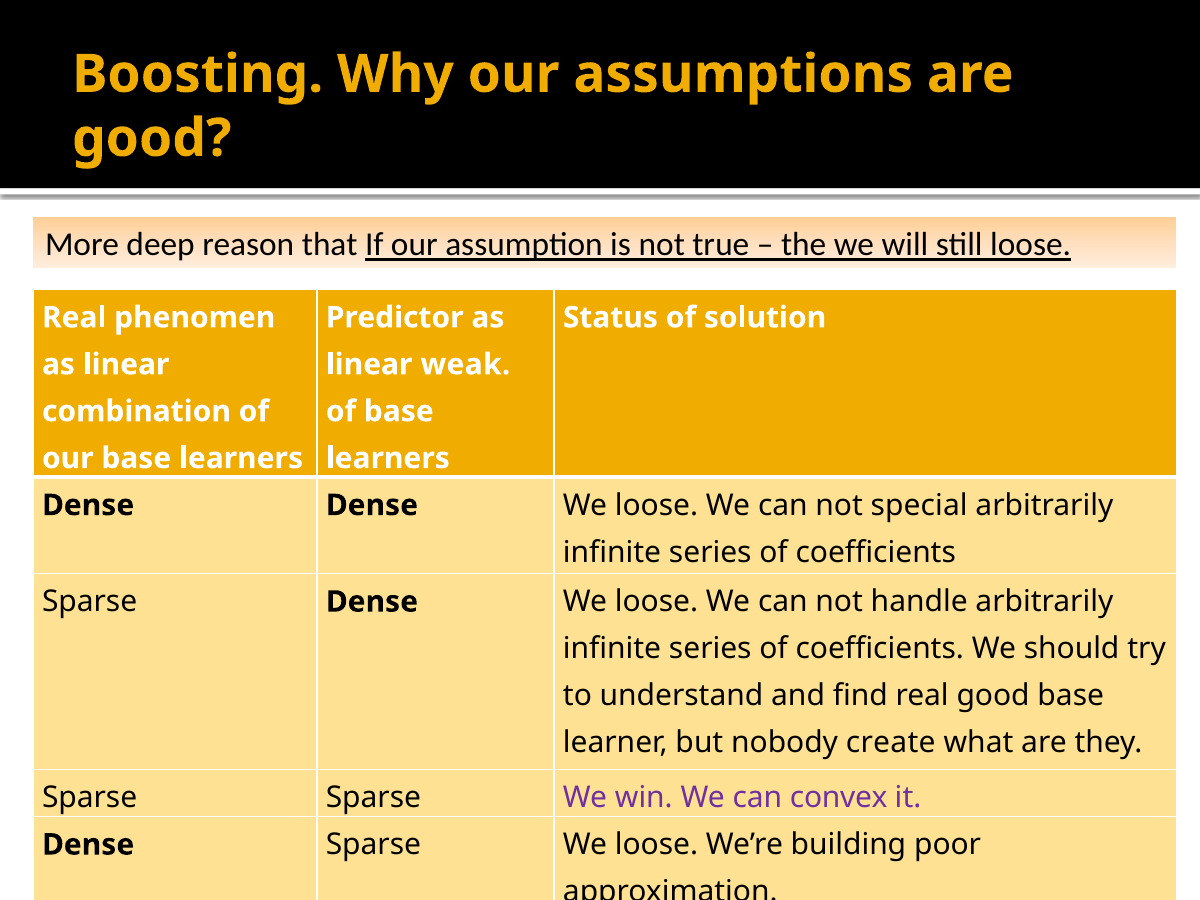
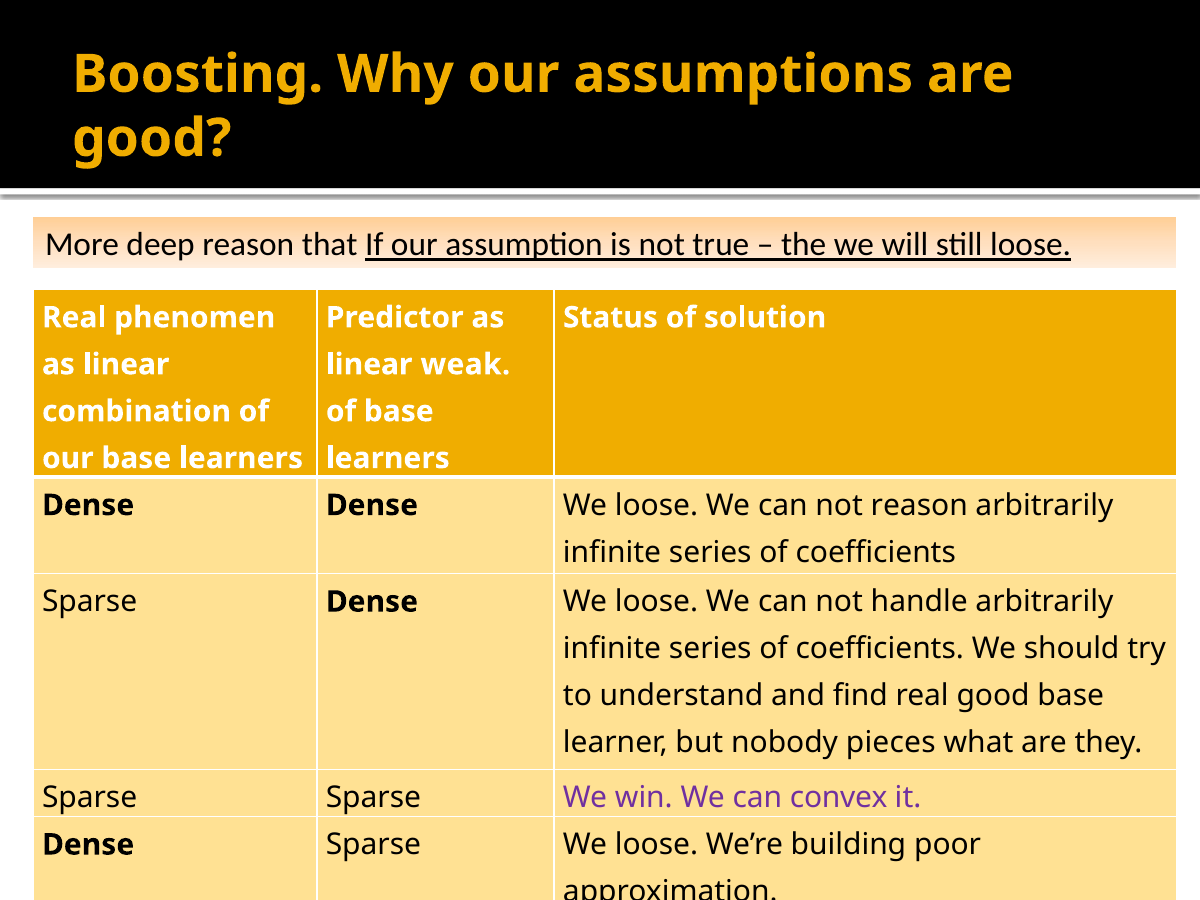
not special: special -> reason (919, 505)
create: create -> pieces (891, 743)
